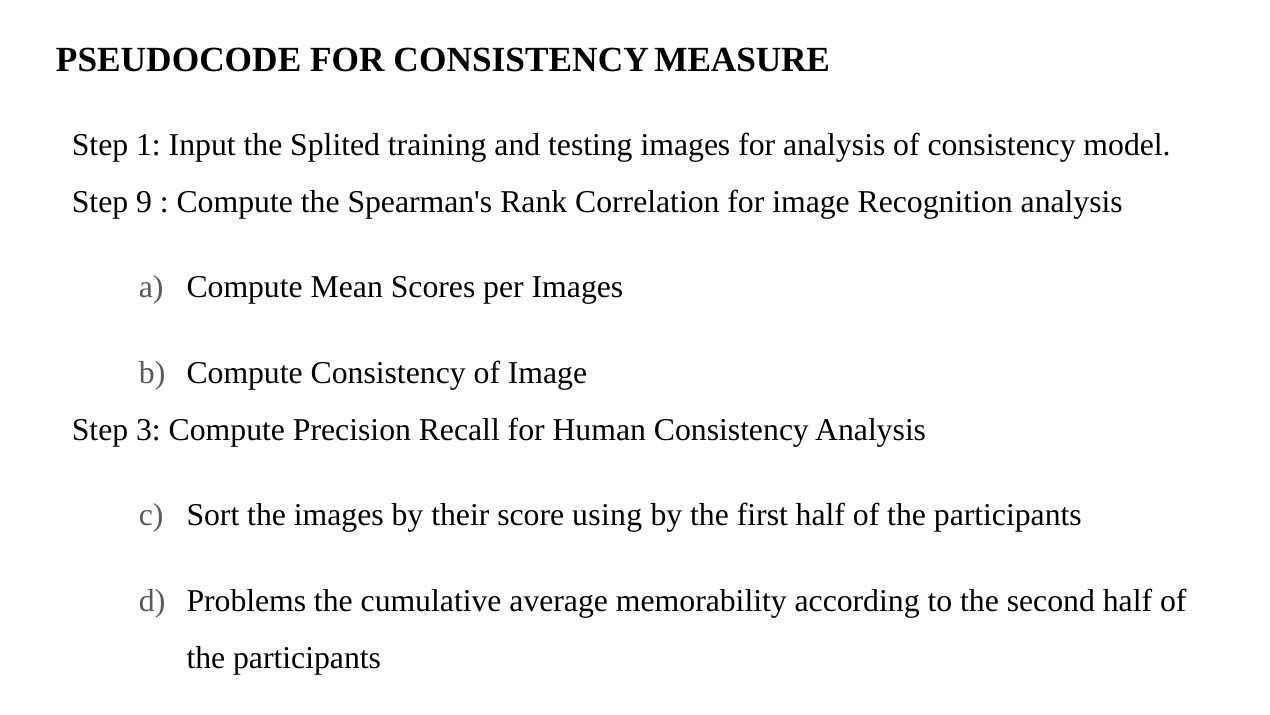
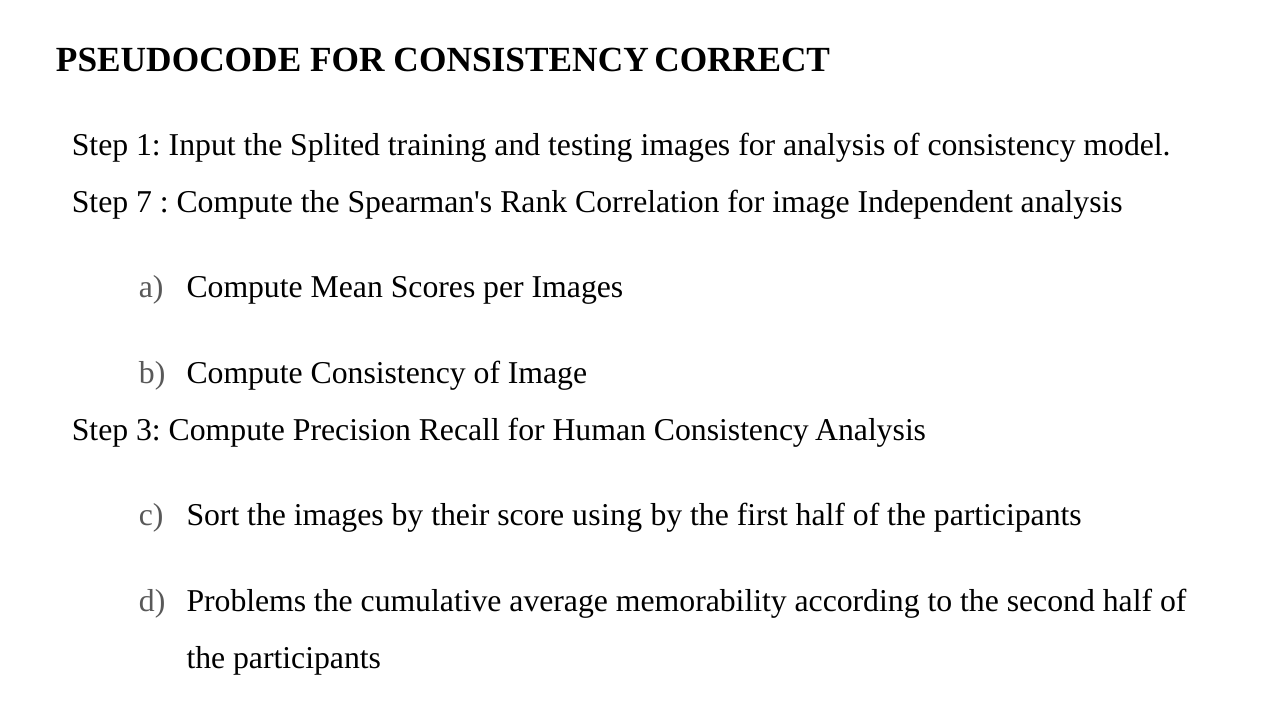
MEASURE: MEASURE -> CORRECT (742, 60)
9: 9 -> 7 (144, 202)
Recognition: Recognition -> Independent (935, 202)
